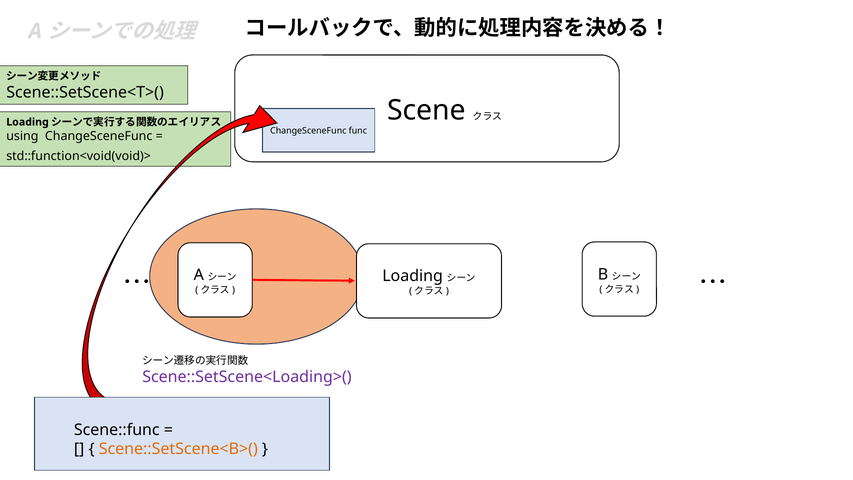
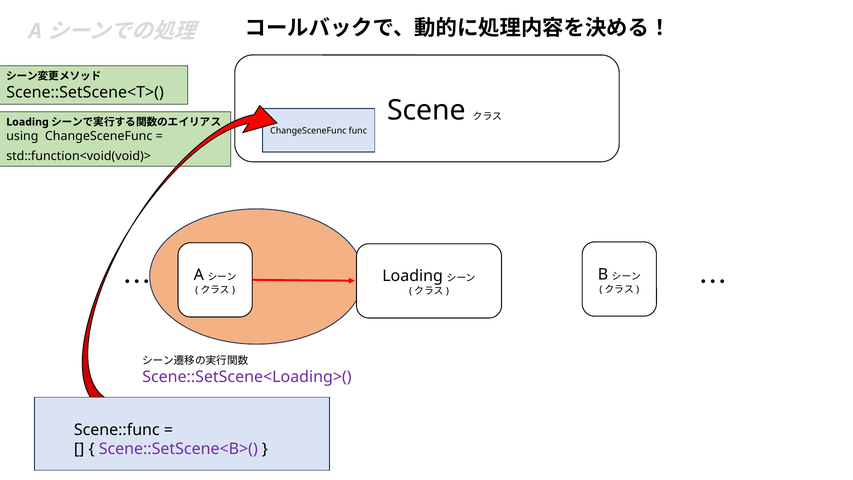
Scene::SetScene<B>( colour: orange -> purple (178, 449)
